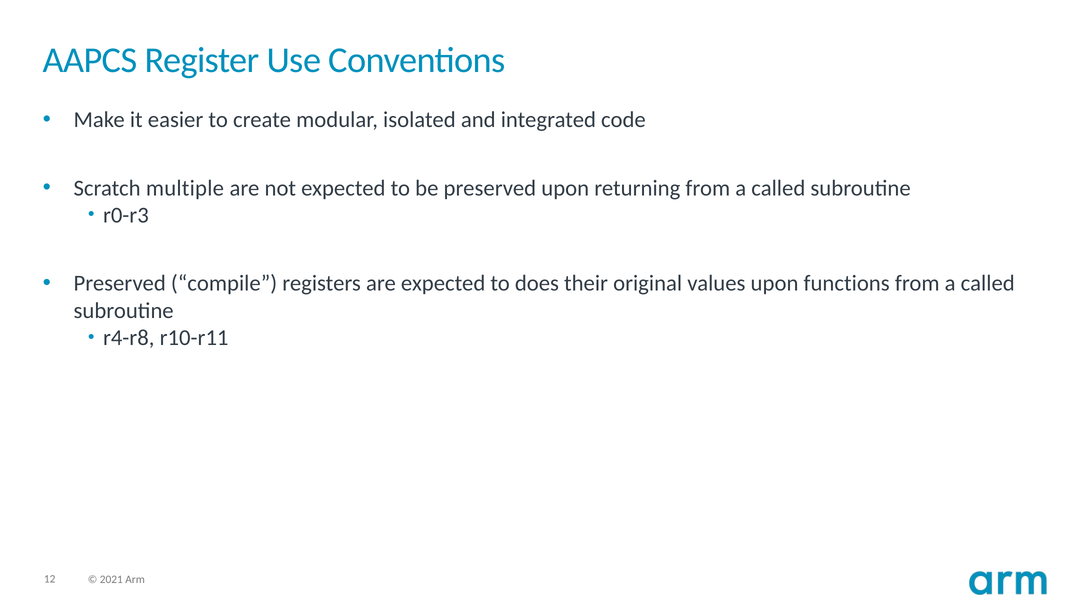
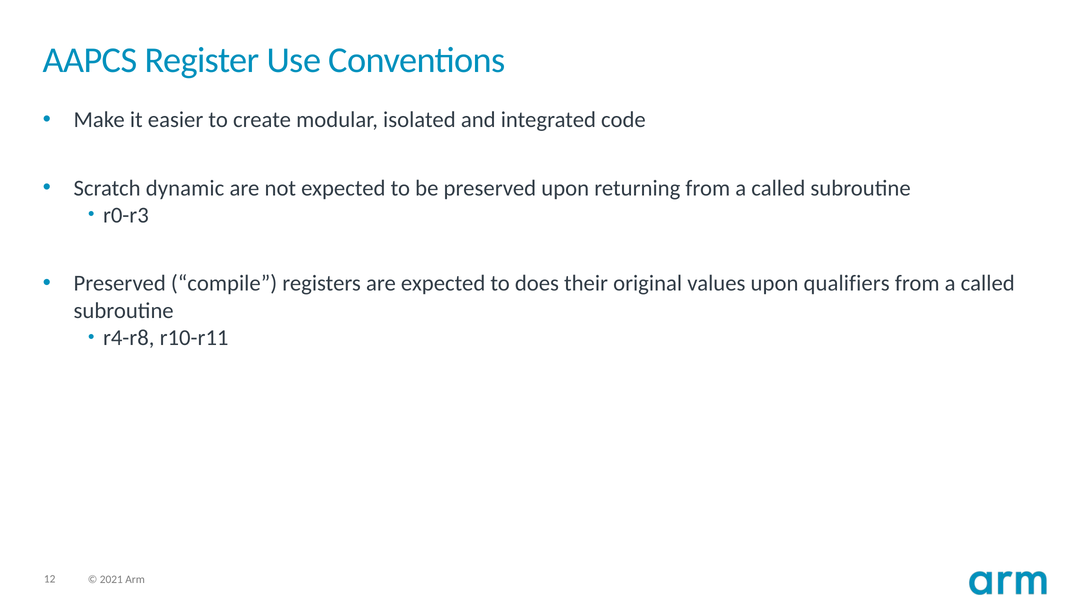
multiple: multiple -> dynamic (185, 188)
functions: functions -> qualifiers (847, 284)
